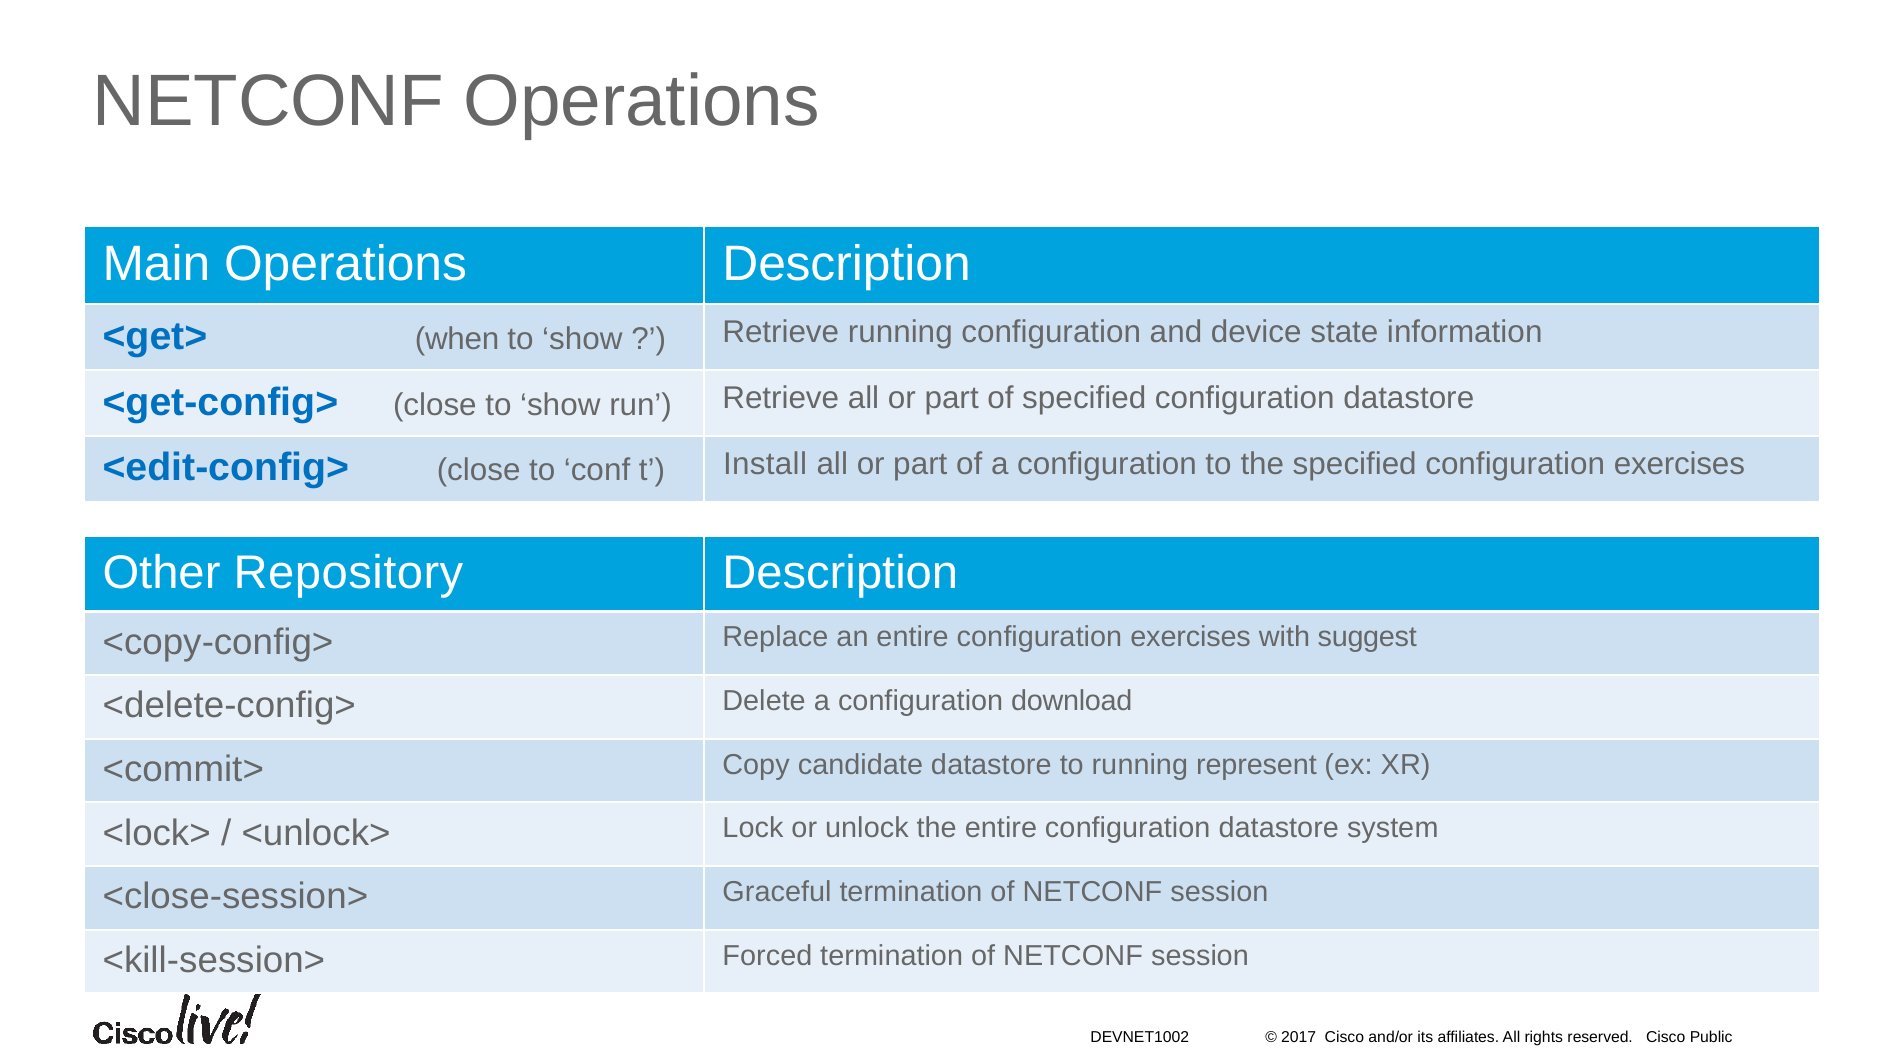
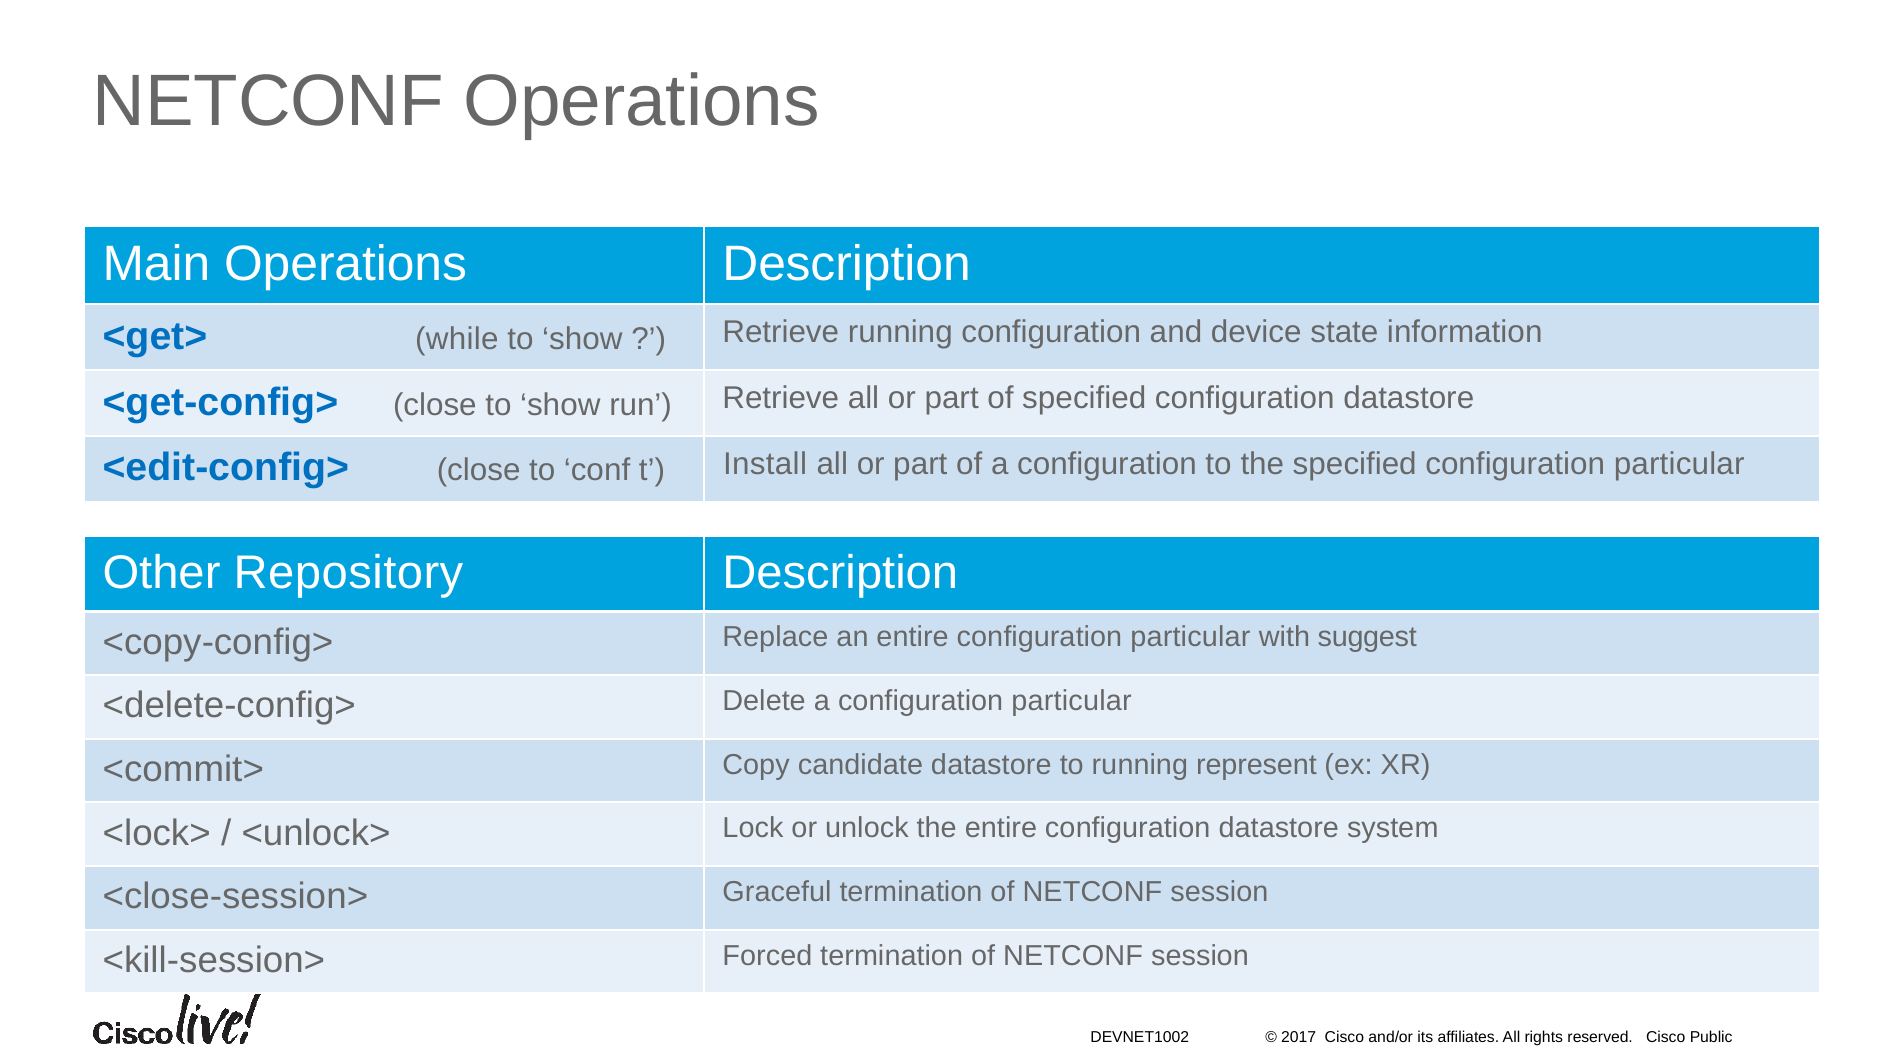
when: when -> while (457, 339)
specified configuration exercises: exercises -> particular (1679, 464)
entire configuration exercises: exercises -> particular (1190, 638)
a configuration download: download -> particular (1072, 701)
